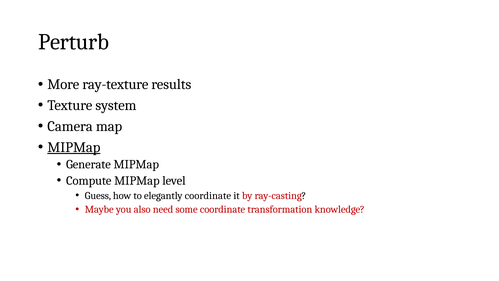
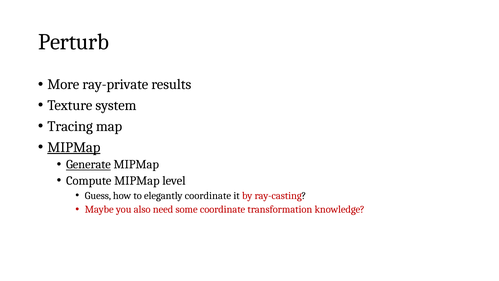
ray-texture: ray-texture -> ray-private (115, 84)
Camera: Camera -> Tracing (70, 126)
Generate underline: none -> present (88, 164)
